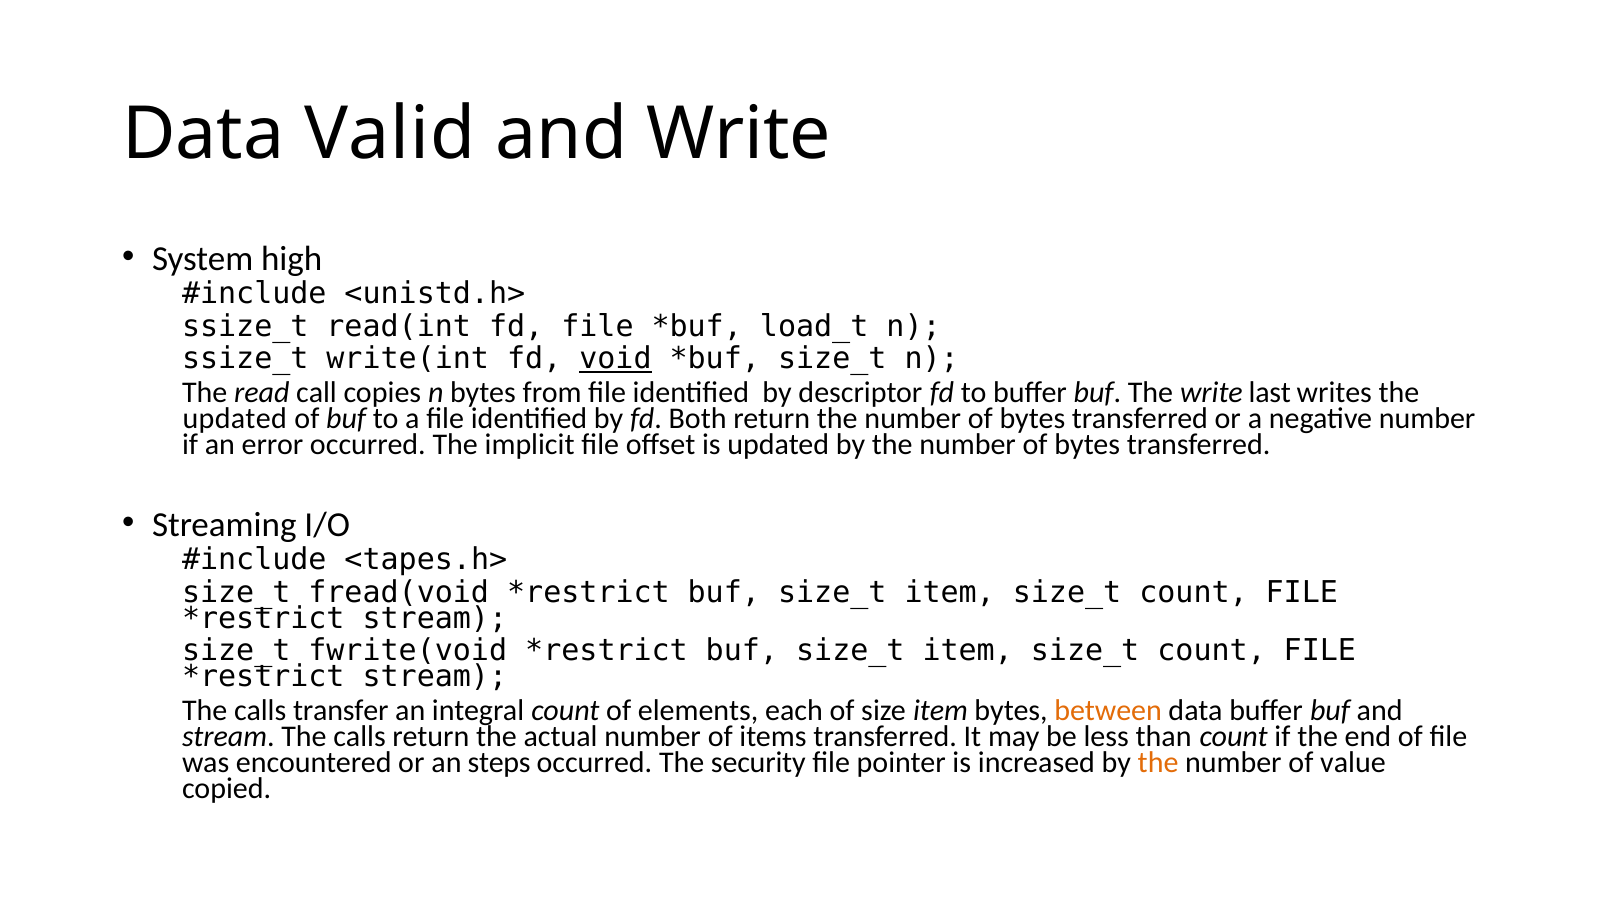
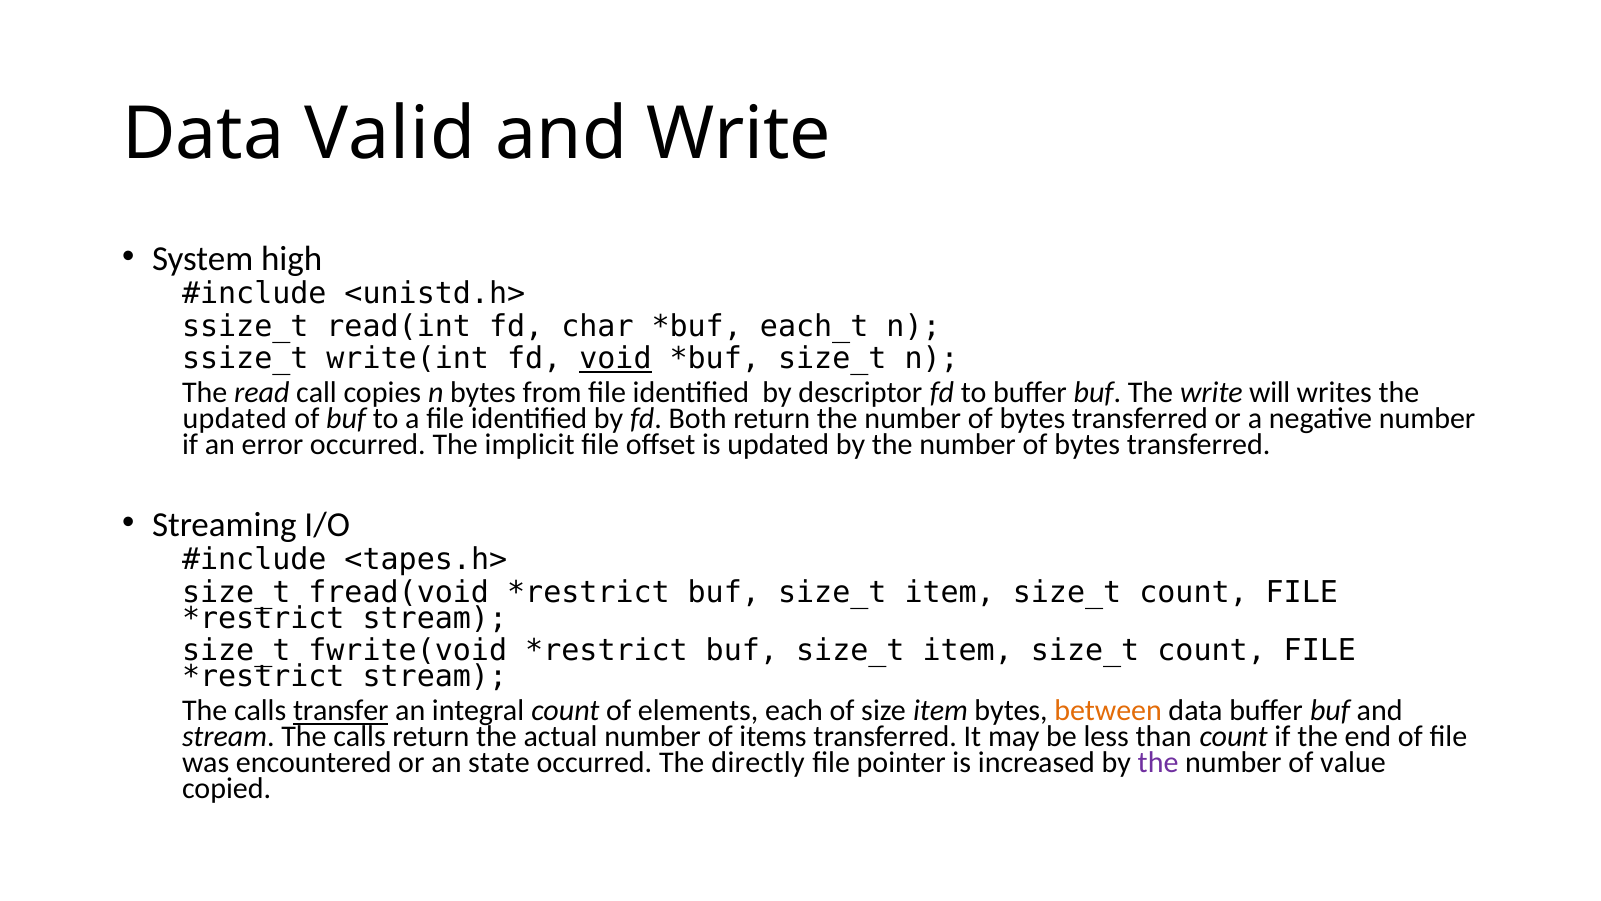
fd file: file -> char (597, 326)
load_t: load_t -> each_t (814, 326)
last: last -> will (1270, 393)
transfer underline: none -> present (341, 711)
steps: steps -> state (499, 762)
security: security -> directly (758, 762)
the colour: orange -> purple (1158, 762)
